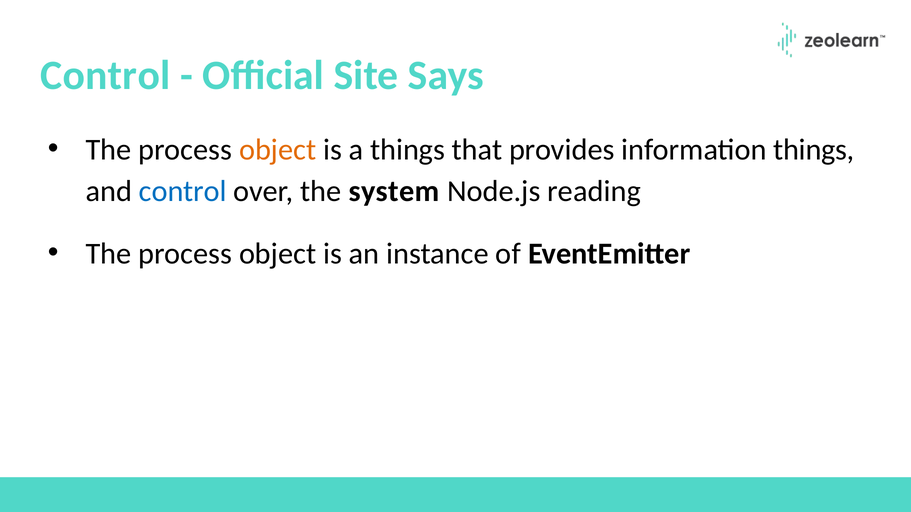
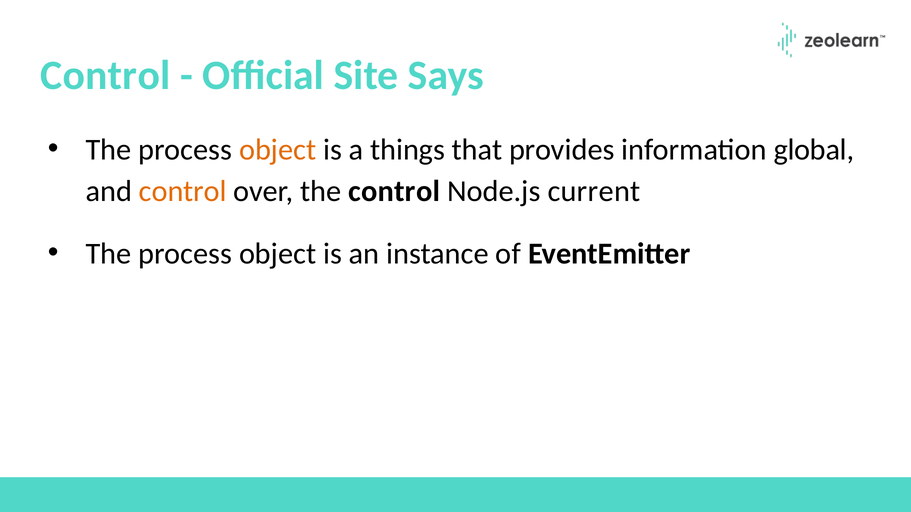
information things: things -> global (814, 150)
control colour: blue -> orange (183, 192)
the system: system -> control (394, 192)
reading: reading -> current (594, 192)
